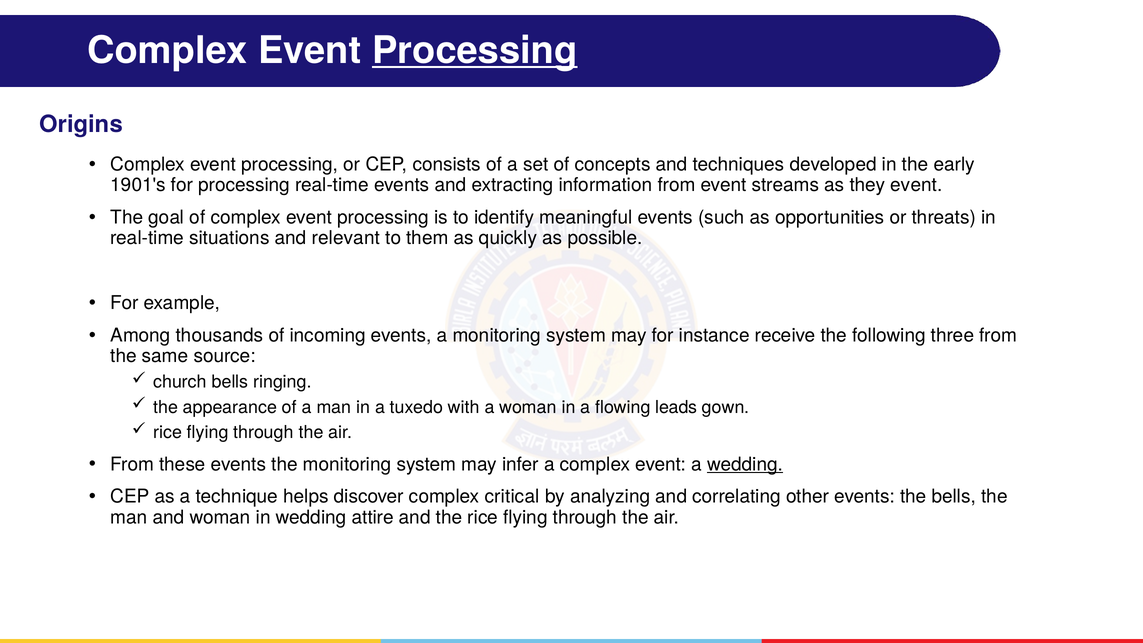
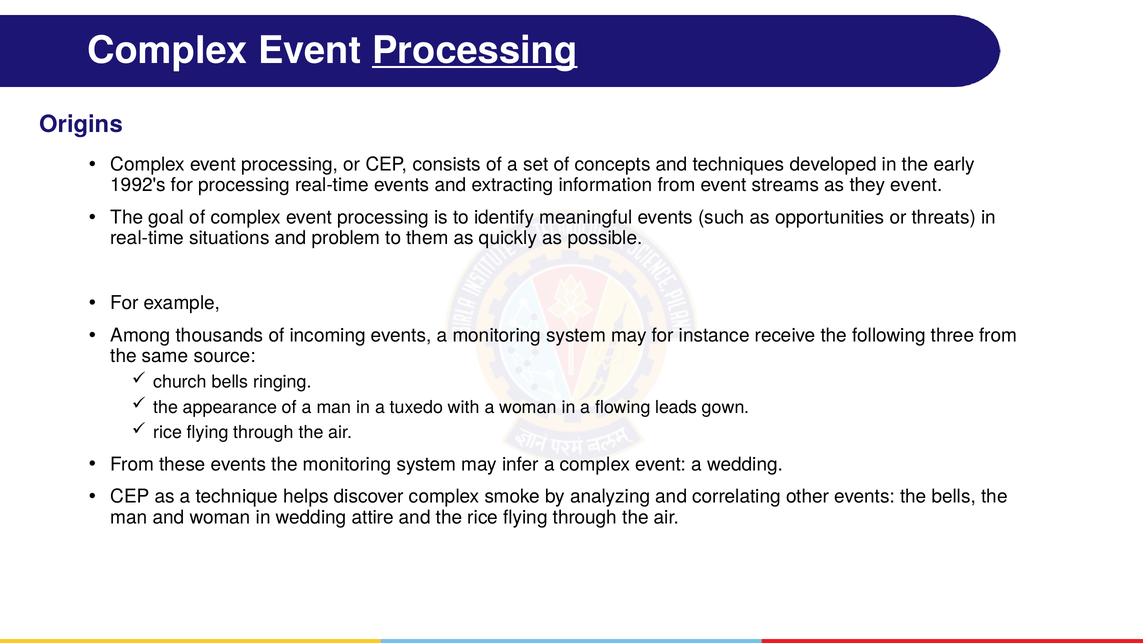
1901's: 1901's -> 1992's (138, 185)
relevant: relevant -> problem (346, 238)
wedding underline: present -> none (745, 464)
critical: critical -> smoke (512, 497)
